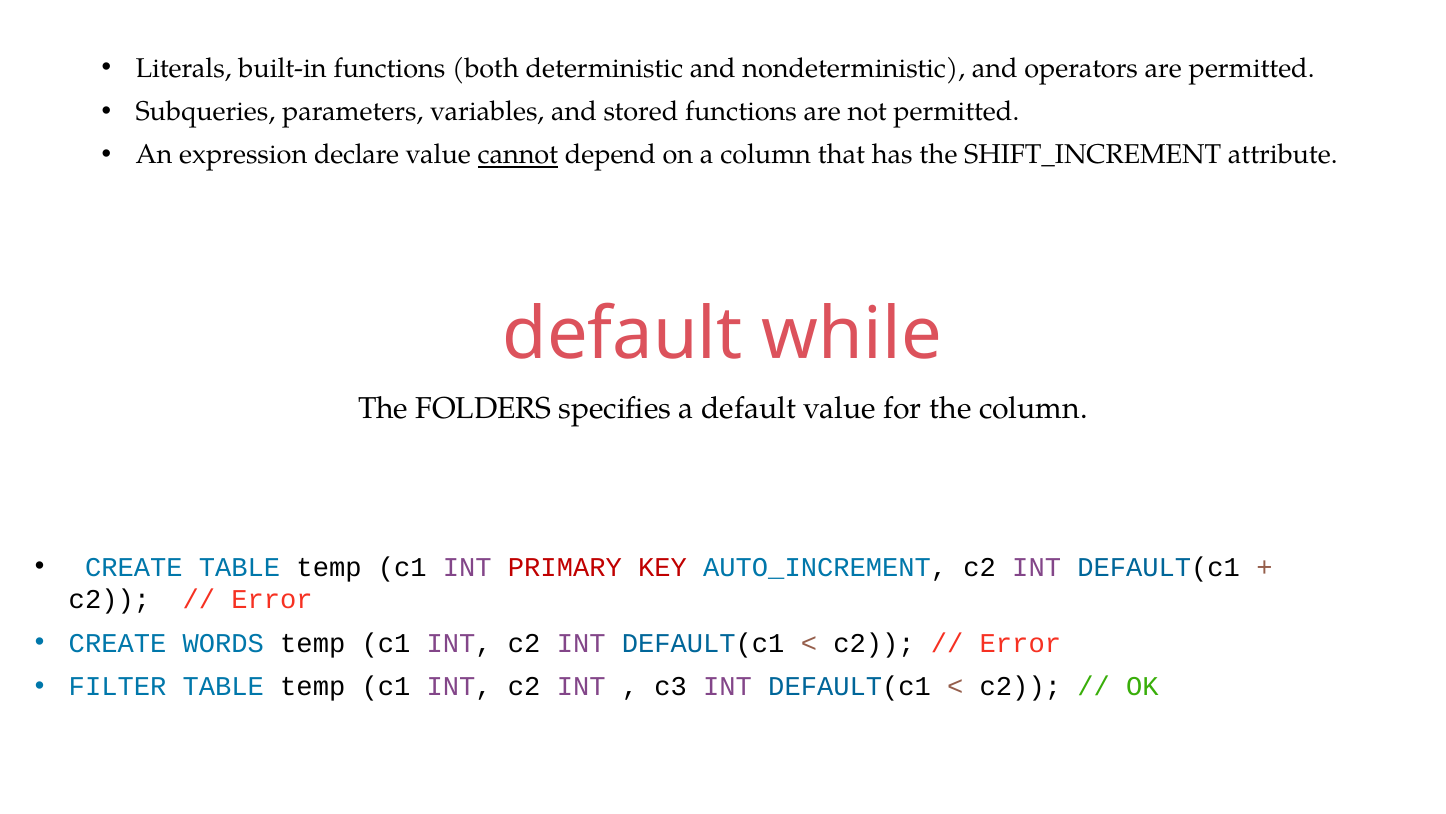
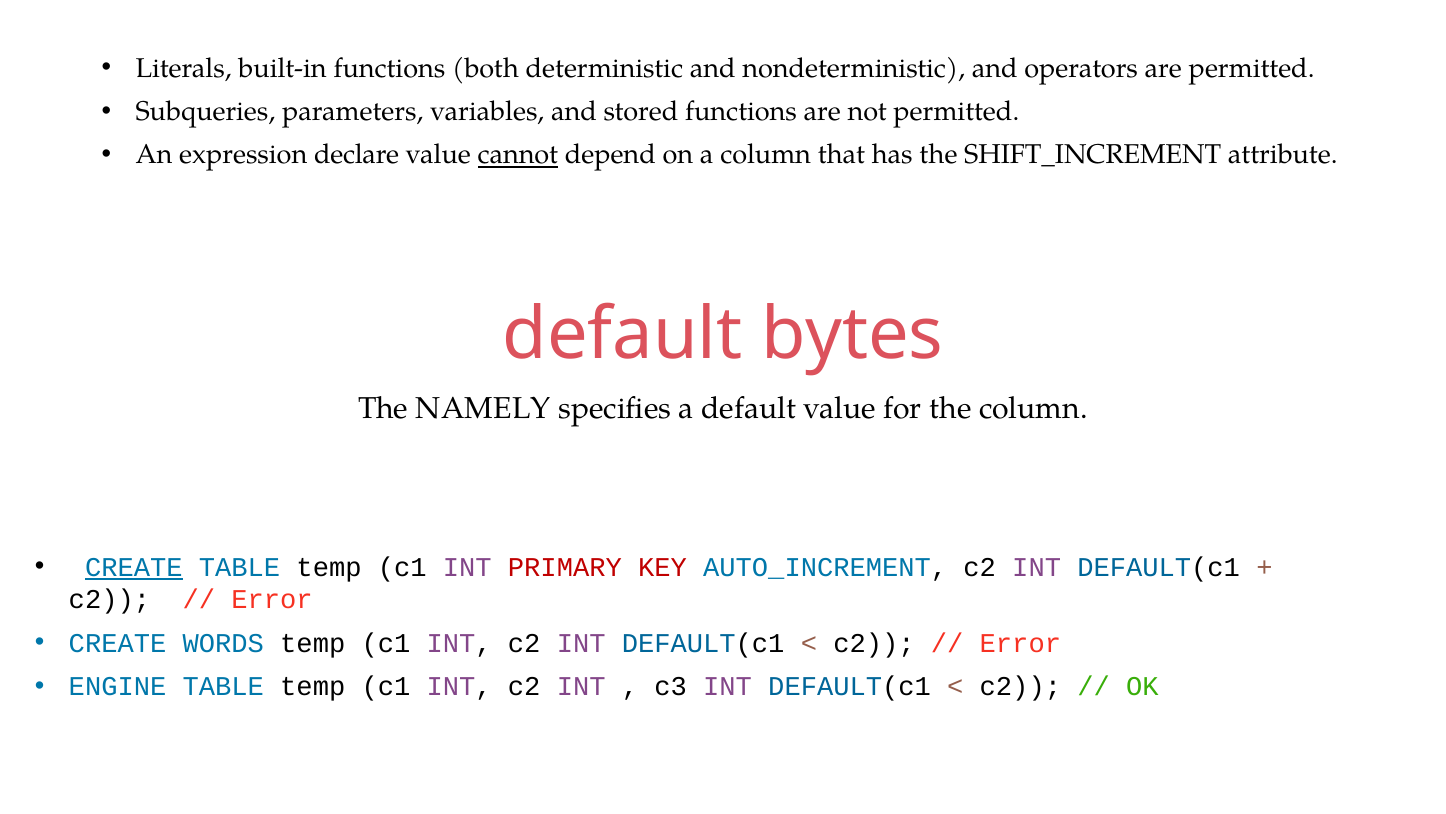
while: while -> bytes (852, 334)
FOLDERS: FOLDERS -> NAMELY (483, 408)
CREATE underline: none -> present (134, 567)
FILTER: FILTER -> ENGINE (118, 686)
